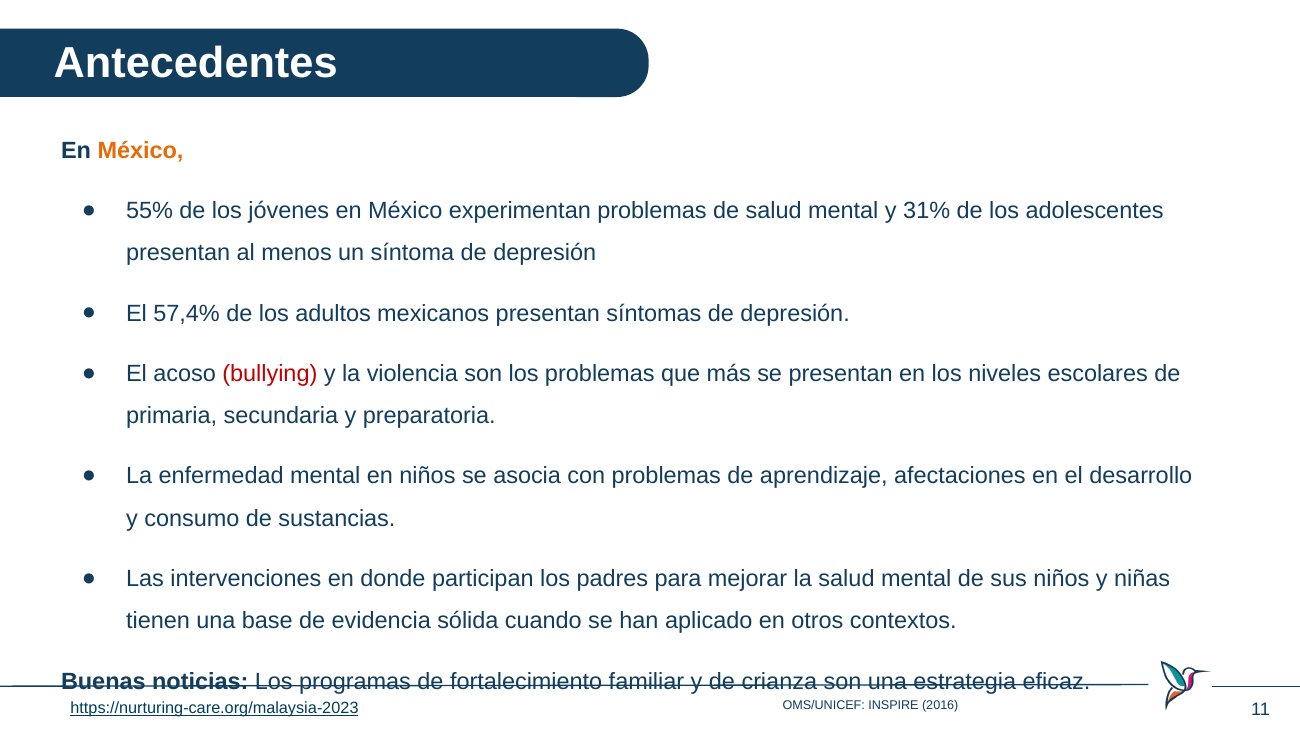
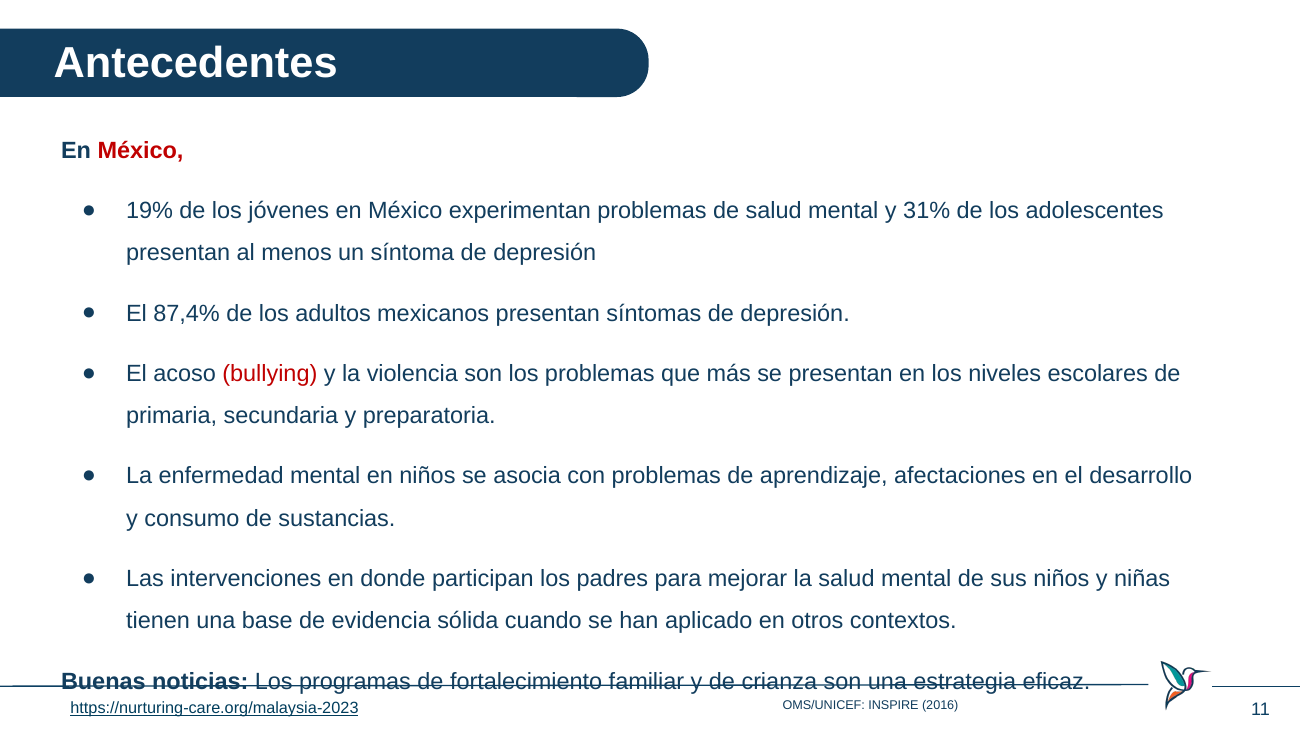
México colour: orange -> red (140, 150)
55%: 55% -> 19% (150, 211)
57,4%: 57,4% -> 87,4% (187, 313)
